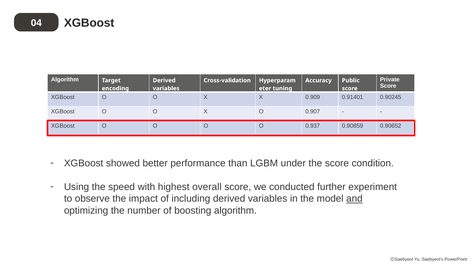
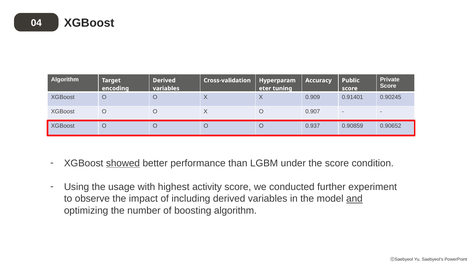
showed underline: none -> present (123, 163)
speed: speed -> usage (122, 187)
overall: overall -> activity (207, 187)
